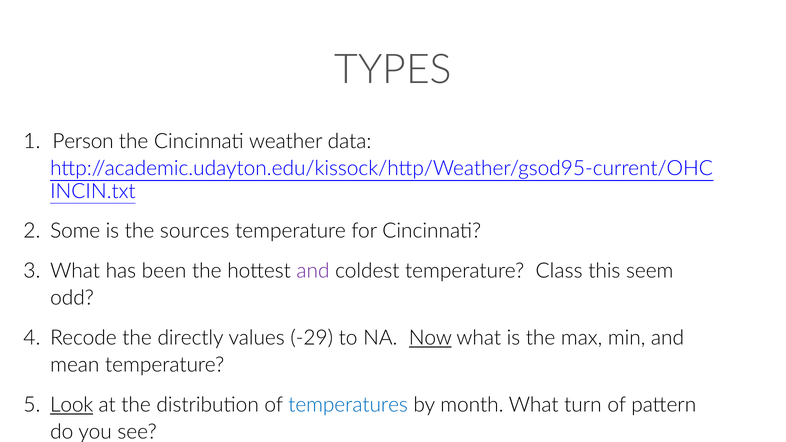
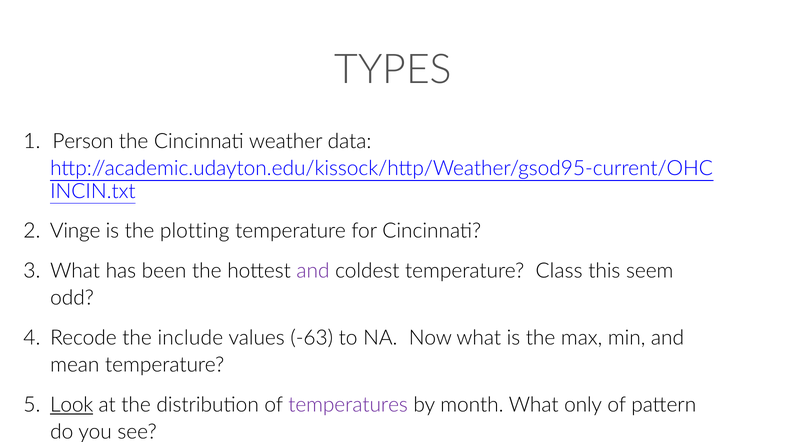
Some: Some -> Vinge (75, 231)
sources: sources -> plotting (195, 231)
directly: directly -> include (190, 338)
-29: -29 -> -63 (312, 338)
Now underline: present -> none (430, 338)
temperatures colour: blue -> purple (348, 405)
turn: turn -> only (583, 405)
